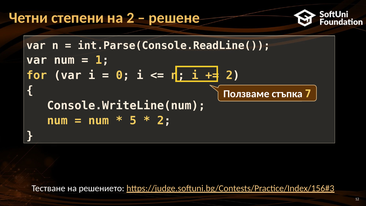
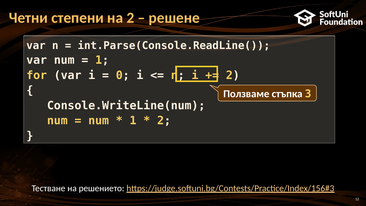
7: 7 -> 3 (308, 94)
5: 5 -> 1 (133, 121)
